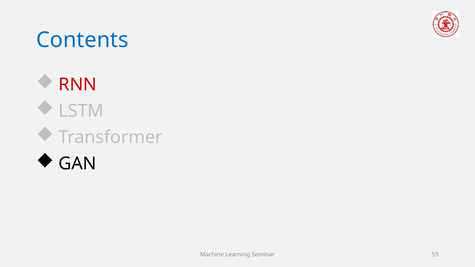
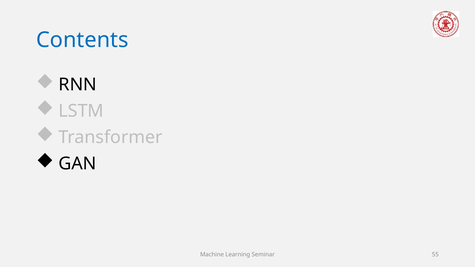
RNN colour: red -> black (78, 85)
